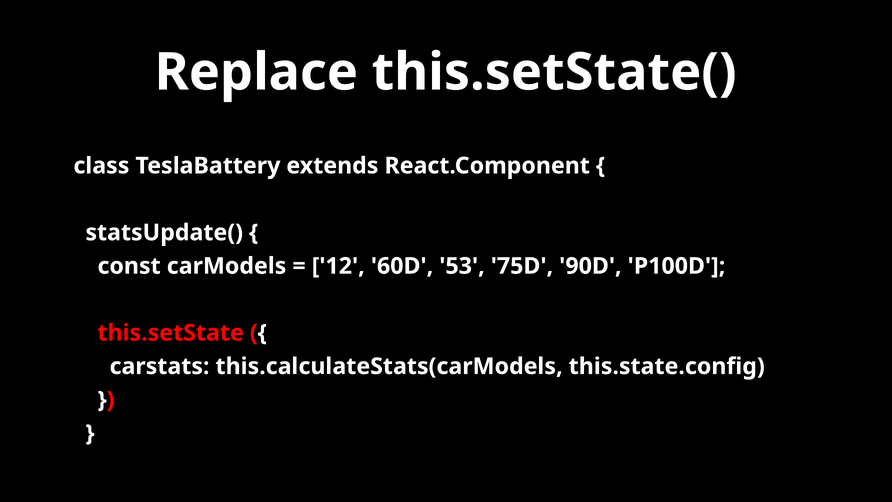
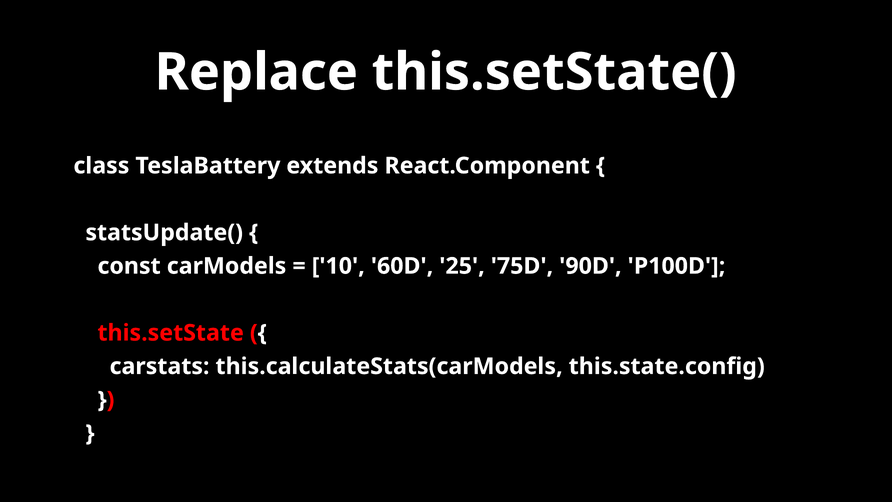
12: 12 -> 10 (338, 266)
53: 53 -> 25 (462, 266)
